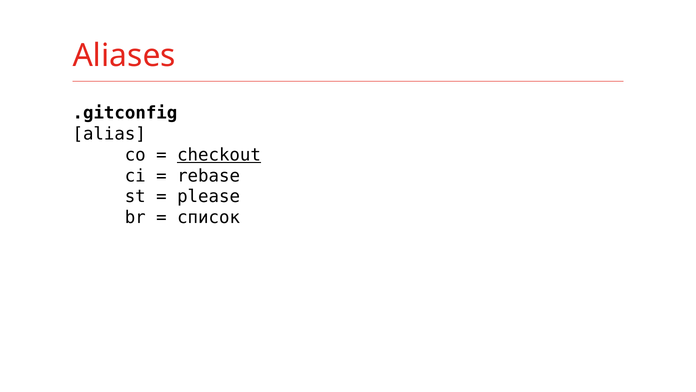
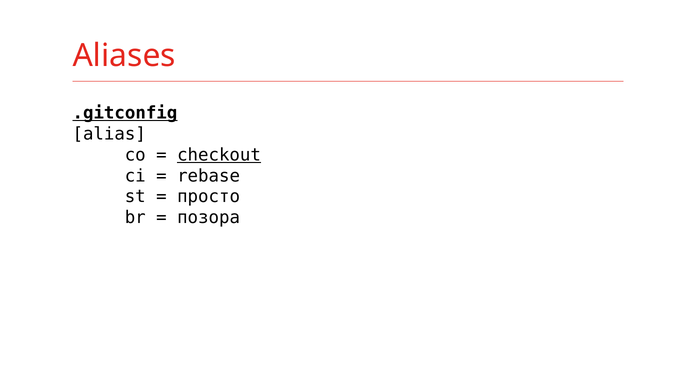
.gitconfig underline: none -> present (125, 113)
please: please -> просто (209, 196)
список: список -> позора (209, 217)
